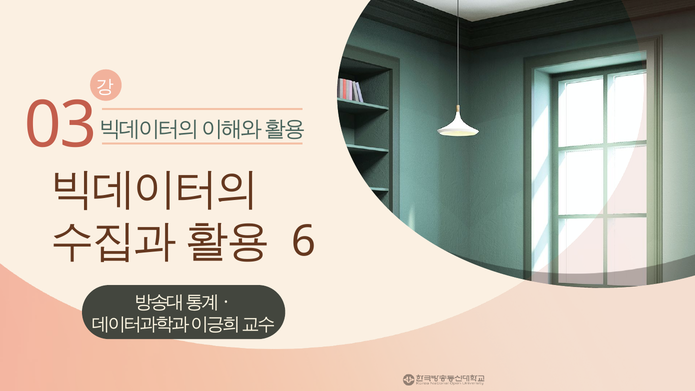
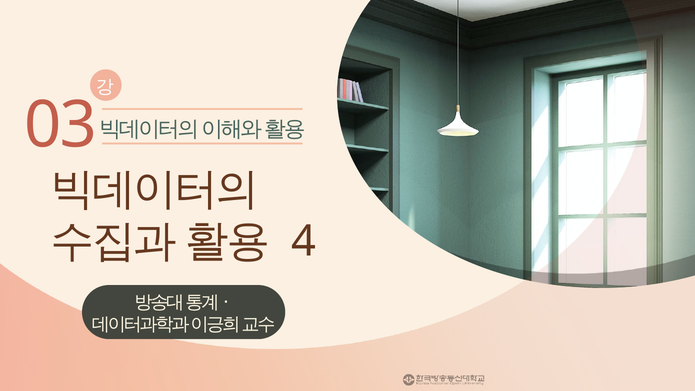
6: 6 -> 4 (304, 241)
